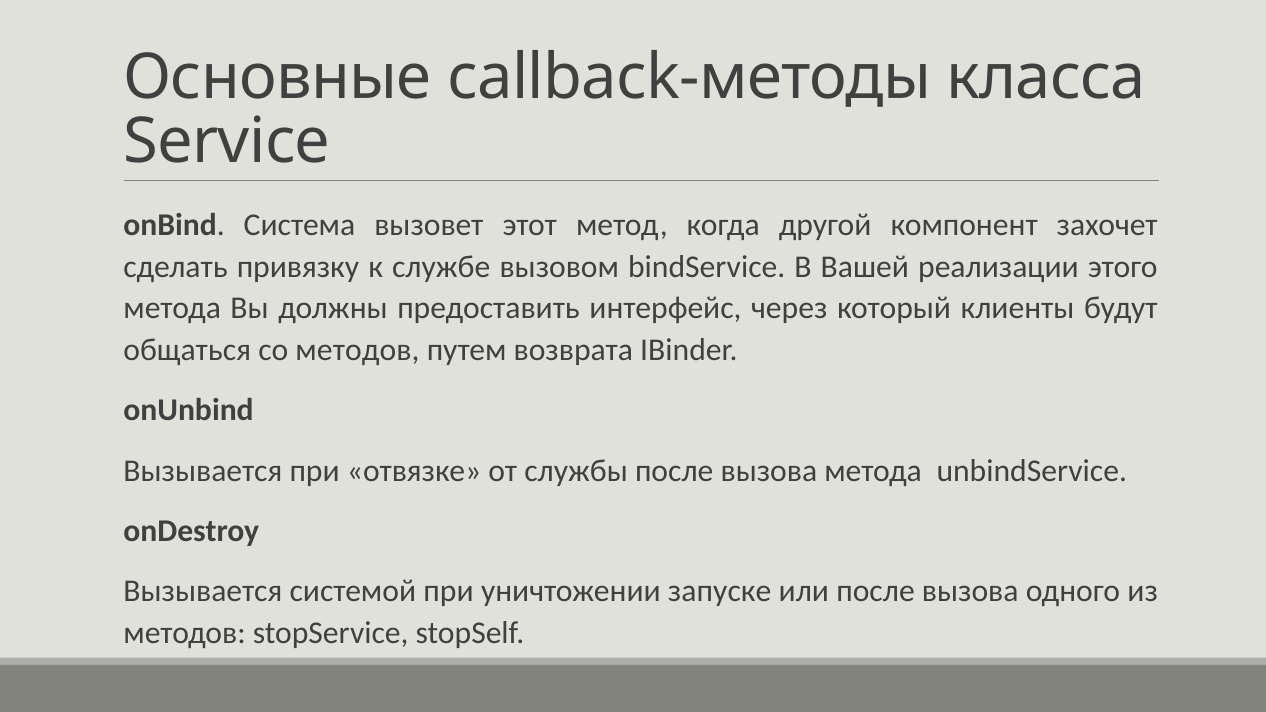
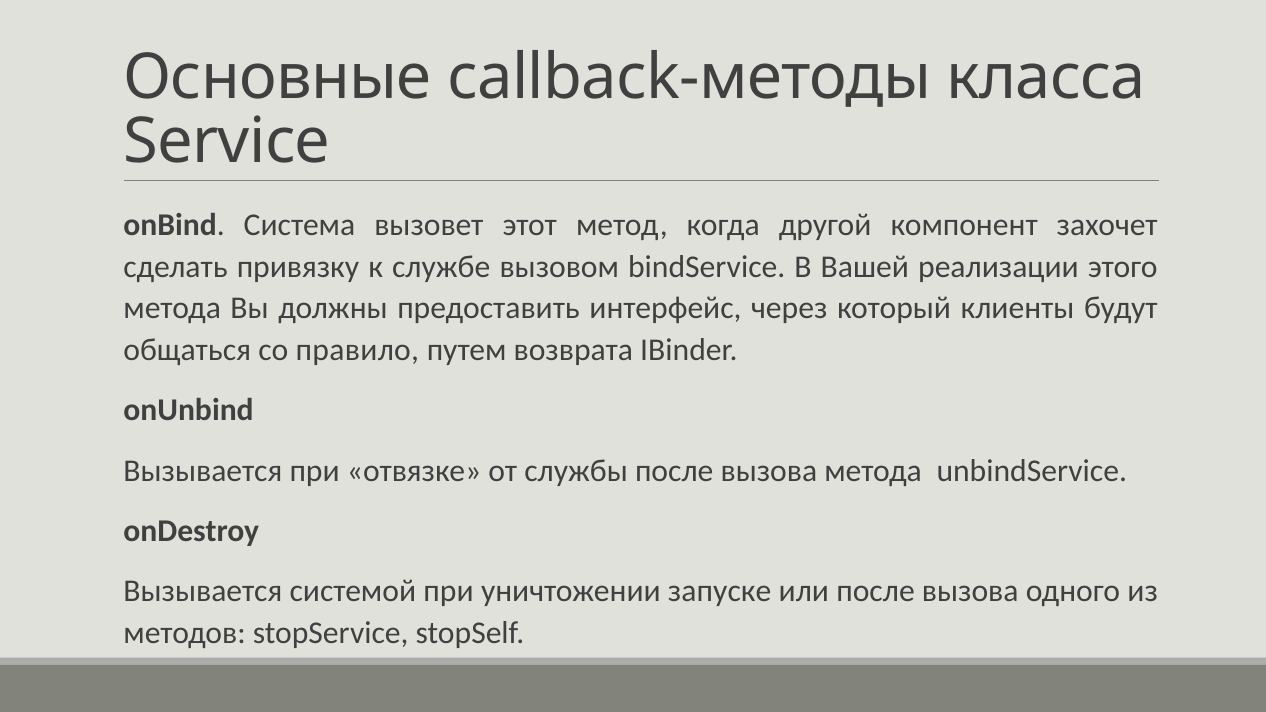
со методов: методов -> правило (357, 350)
